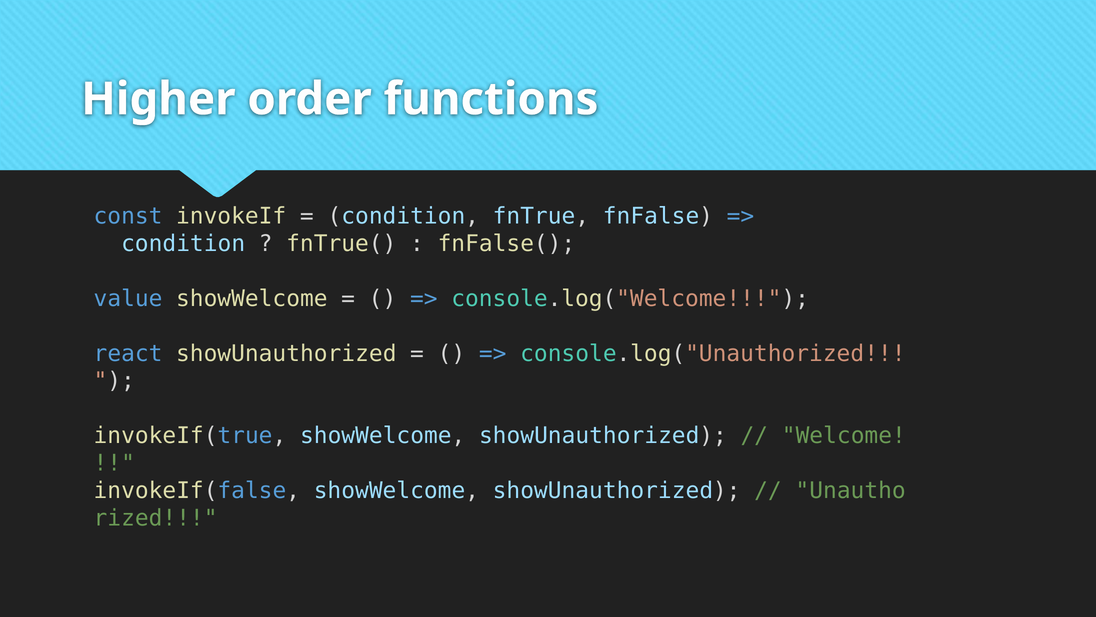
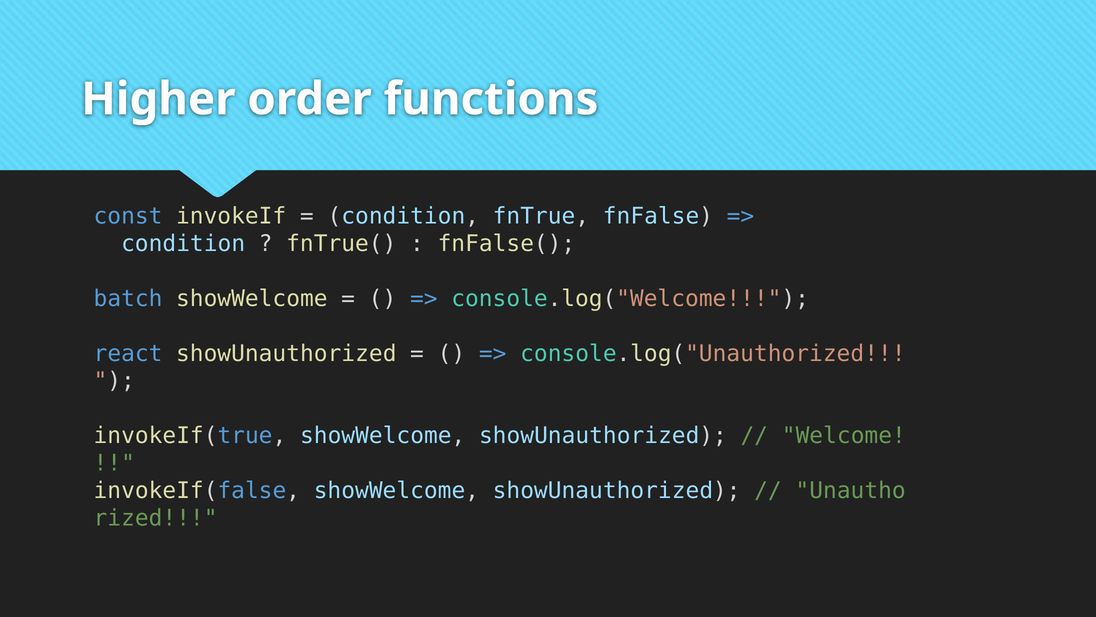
value: value -> batch (128, 298)
